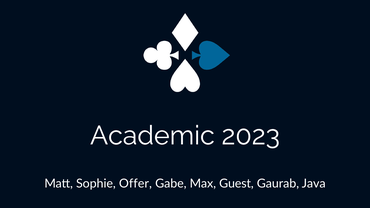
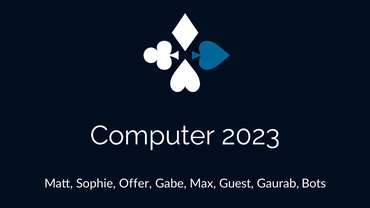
Academic: Academic -> Computer (152, 136)
Java: Java -> Bots (314, 184)
